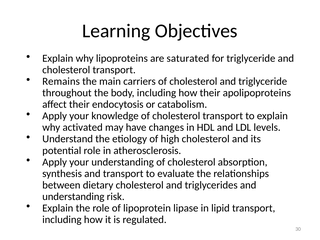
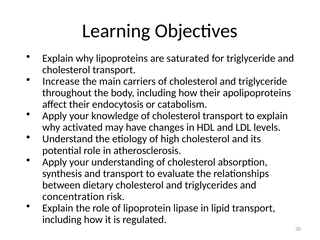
Remains: Remains -> Increase (61, 81)
understanding: understanding -> concentration (73, 197)
